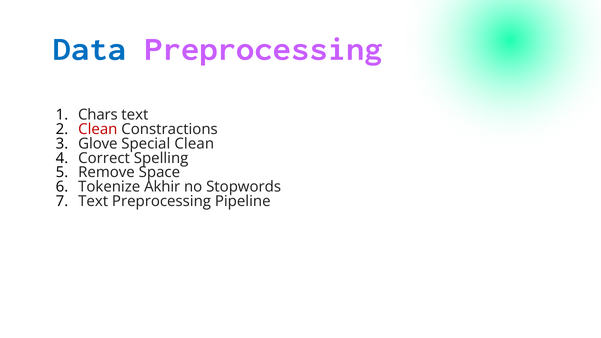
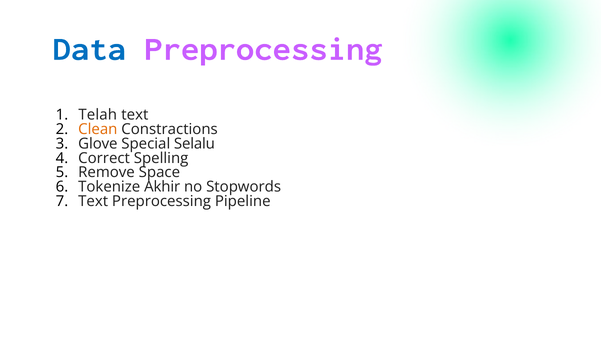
Chars: Chars -> Telah (98, 115)
Clean colour: red -> orange (98, 129)
Special Clean: Clean -> Selalu (194, 144)
